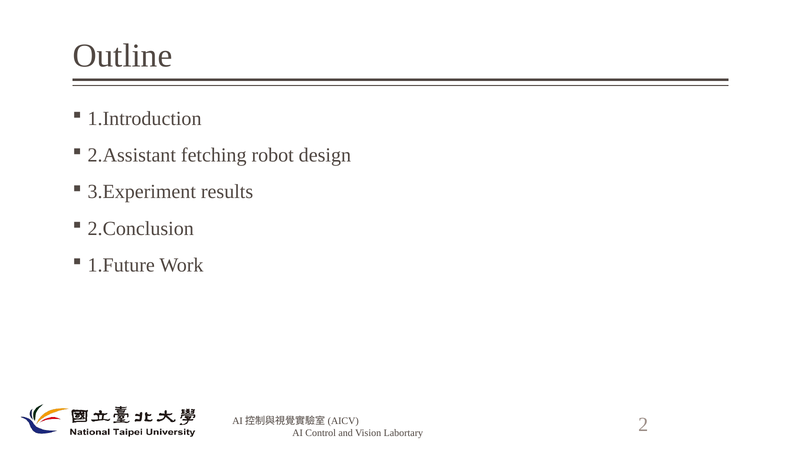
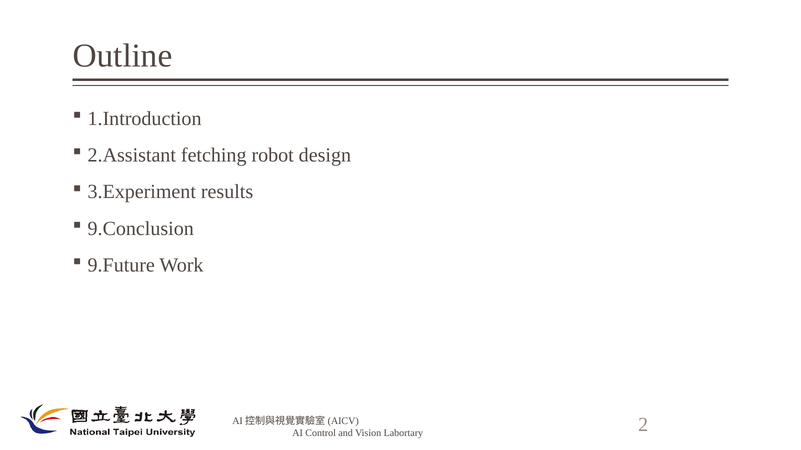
2.Conclusion: 2.Conclusion -> 9.Conclusion (141, 229)
1.Future: 1.Future -> 9.Future (121, 265)
